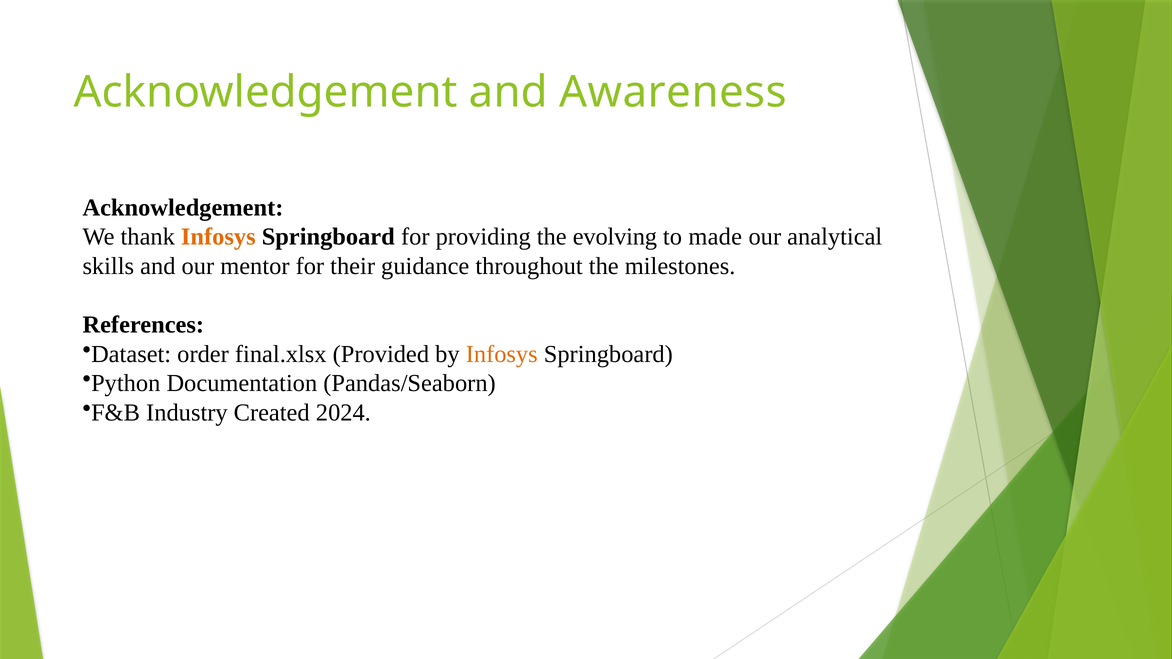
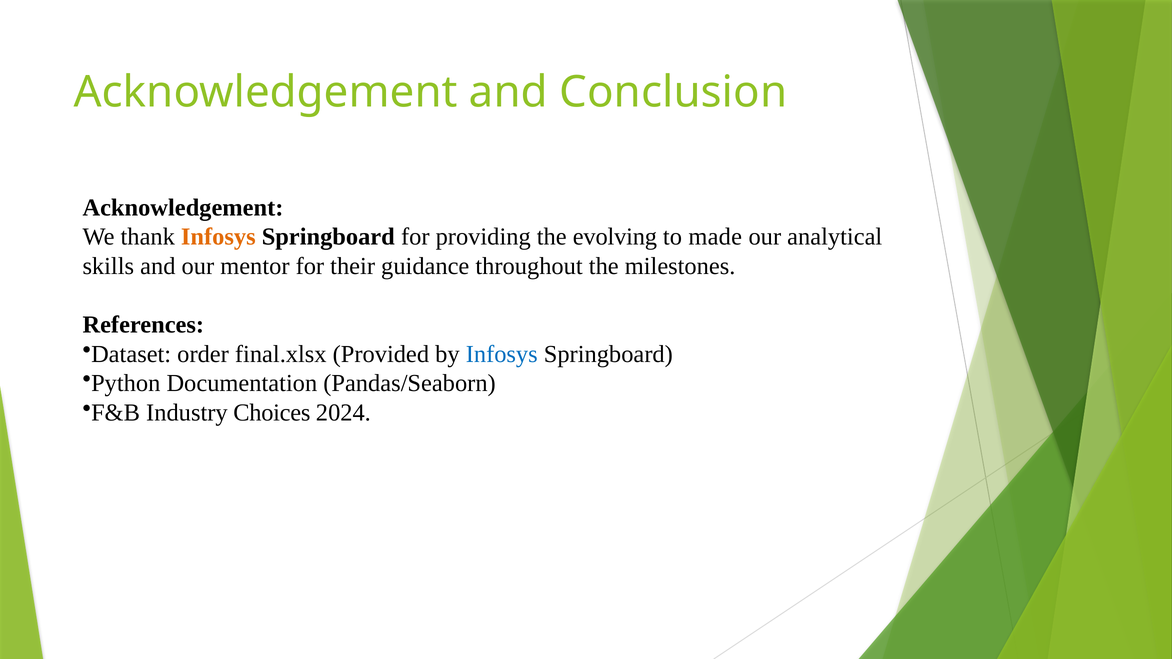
Awareness: Awareness -> Conclusion (673, 92)
Infosys colour: orange -> blue (502, 354)
Created: Created -> Choices (272, 413)
